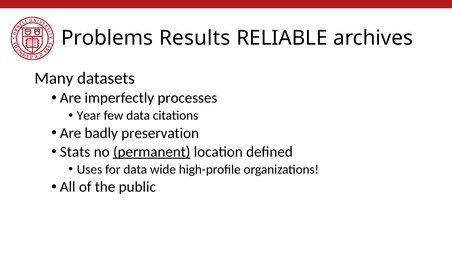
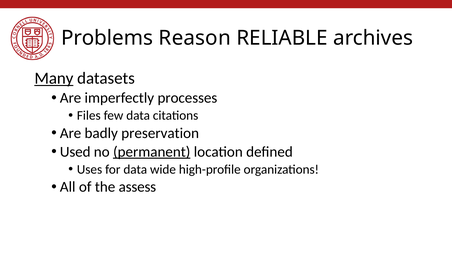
Results: Results -> Reason (195, 38)
Many underline: none -> present (54, 78)
Year: Year -> Files (89, 116)
Stats: Stats -> Used (75, 152)
public: public -> assess (137, 187)
